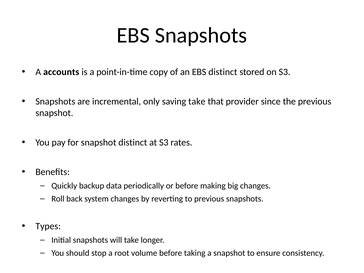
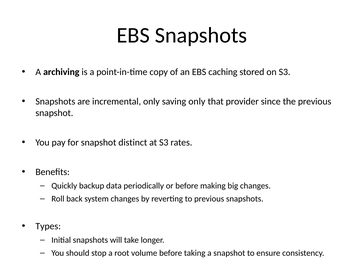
accounts: accounts -> archiving (61, 72)
EBS distinct: distinct -> caching (223, 72)
saving take: take -> only (197, 101)
